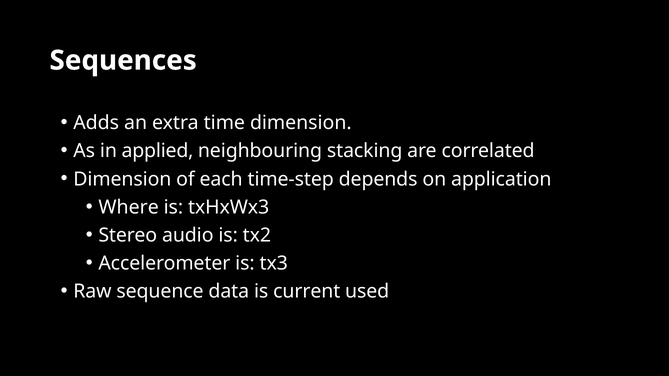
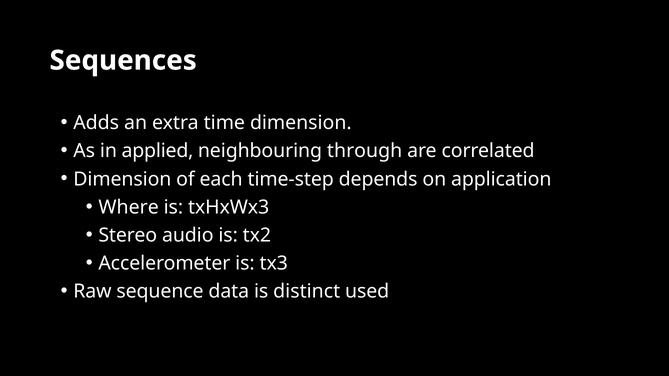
stacking: stacking -> through (365, 151)
current: current -> distinct (307, 292)
